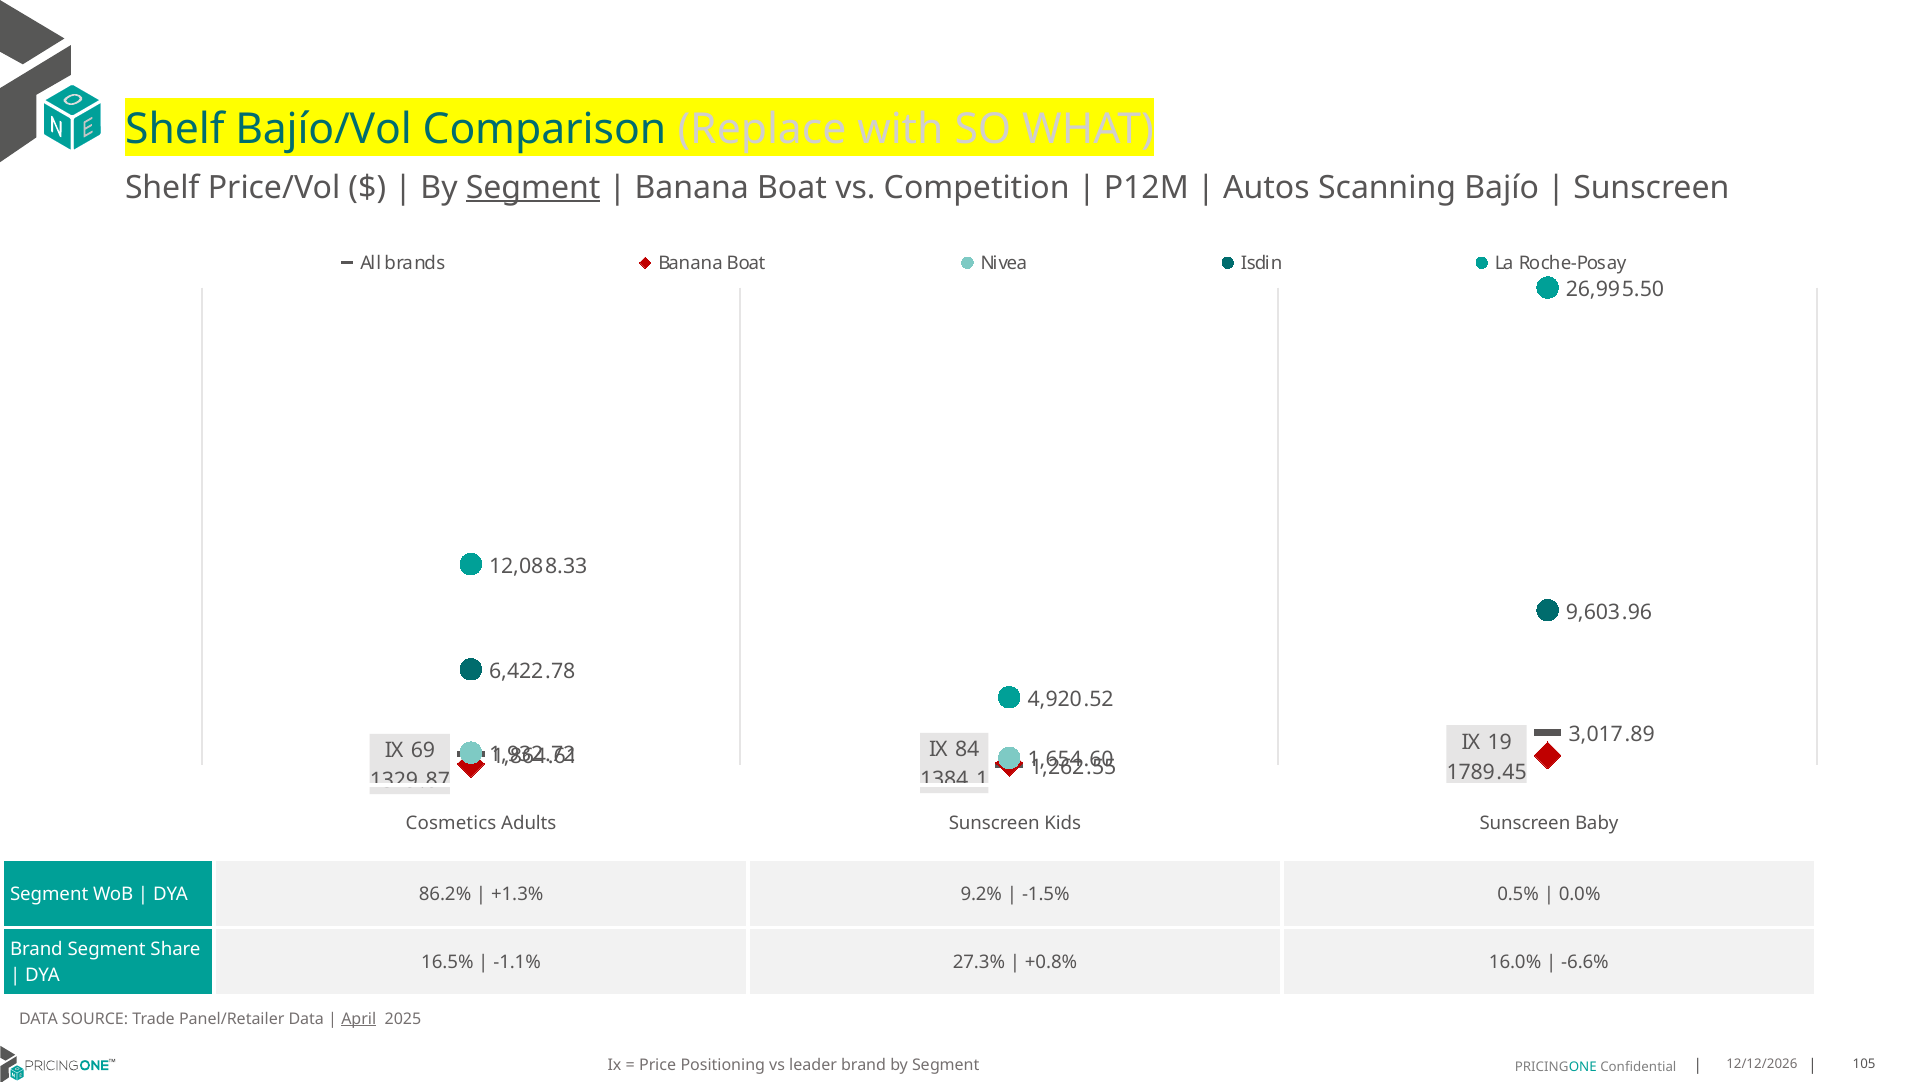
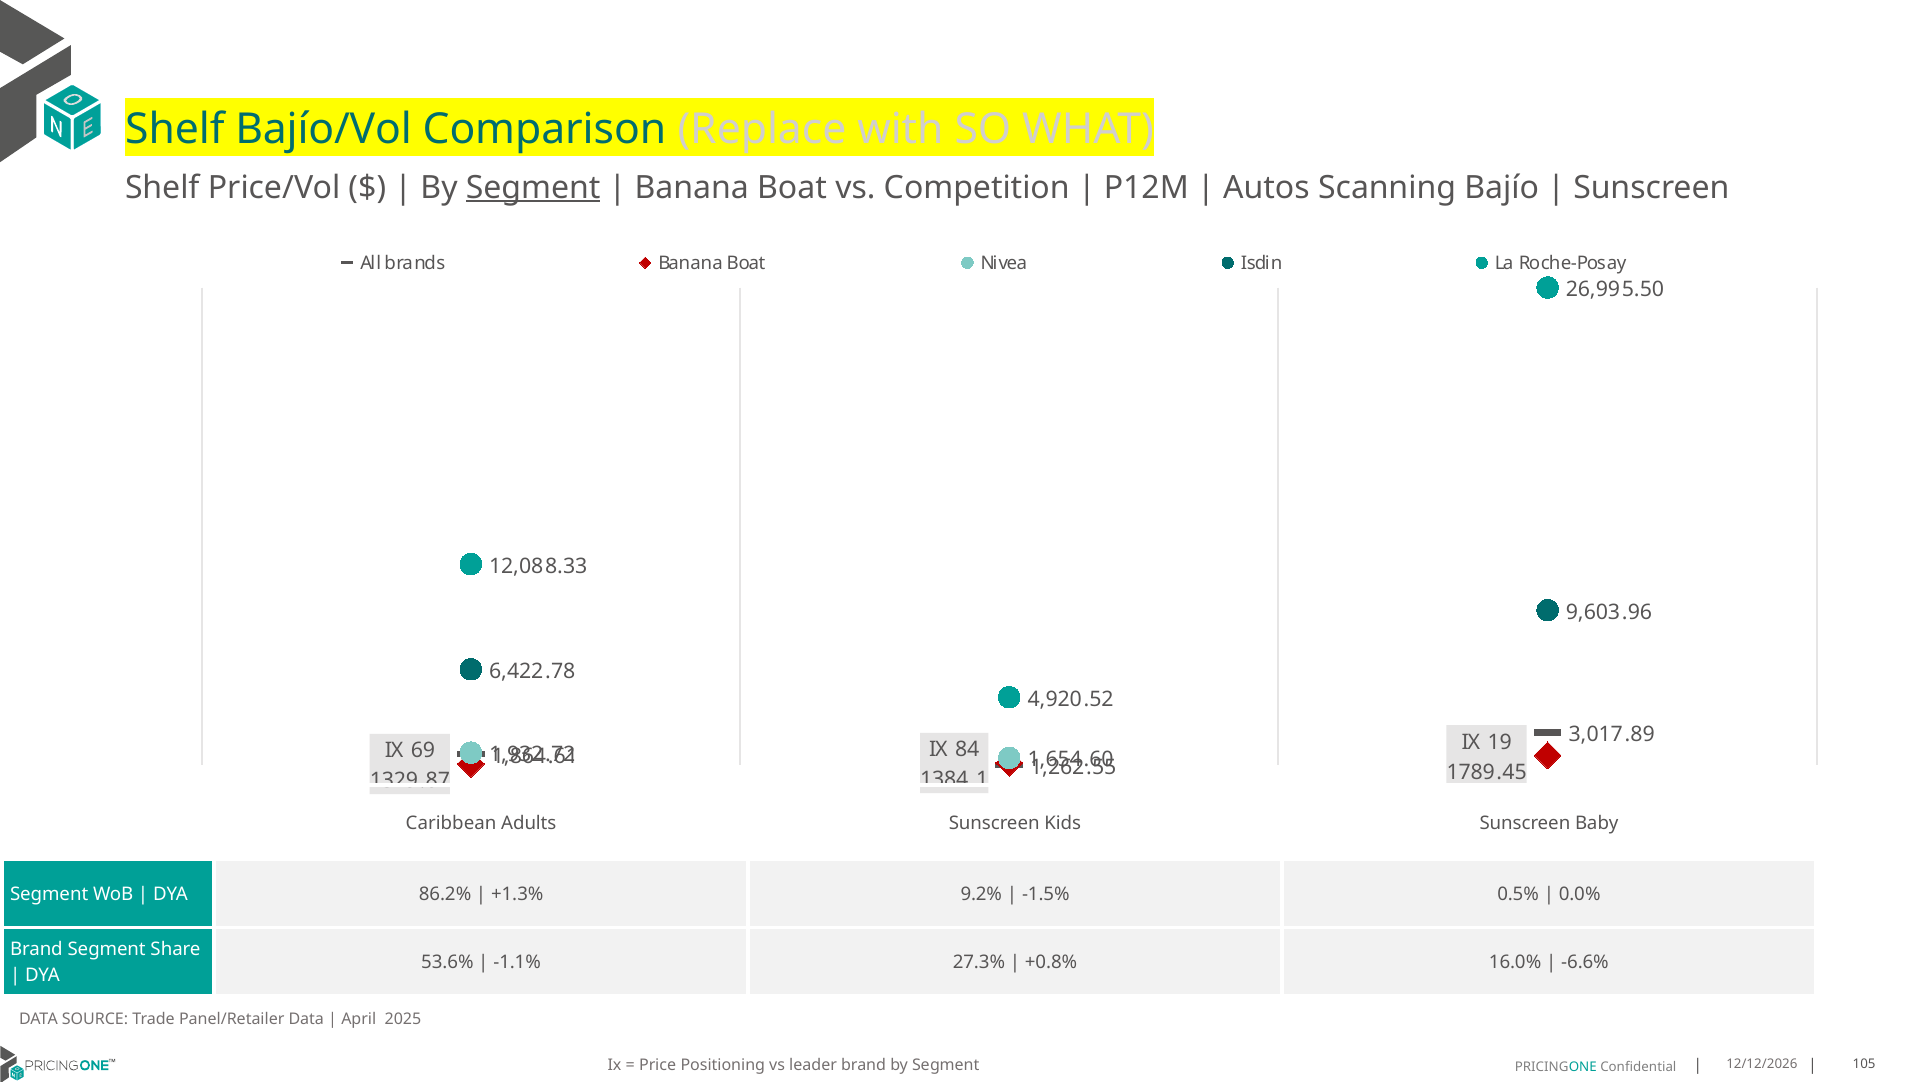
Cosmetics: Cosmetics -> Caribbean (451, 823)
16.5%: 16.5% -> 53.6% (447, 962)
April underline: present -> none (359, 1019)
